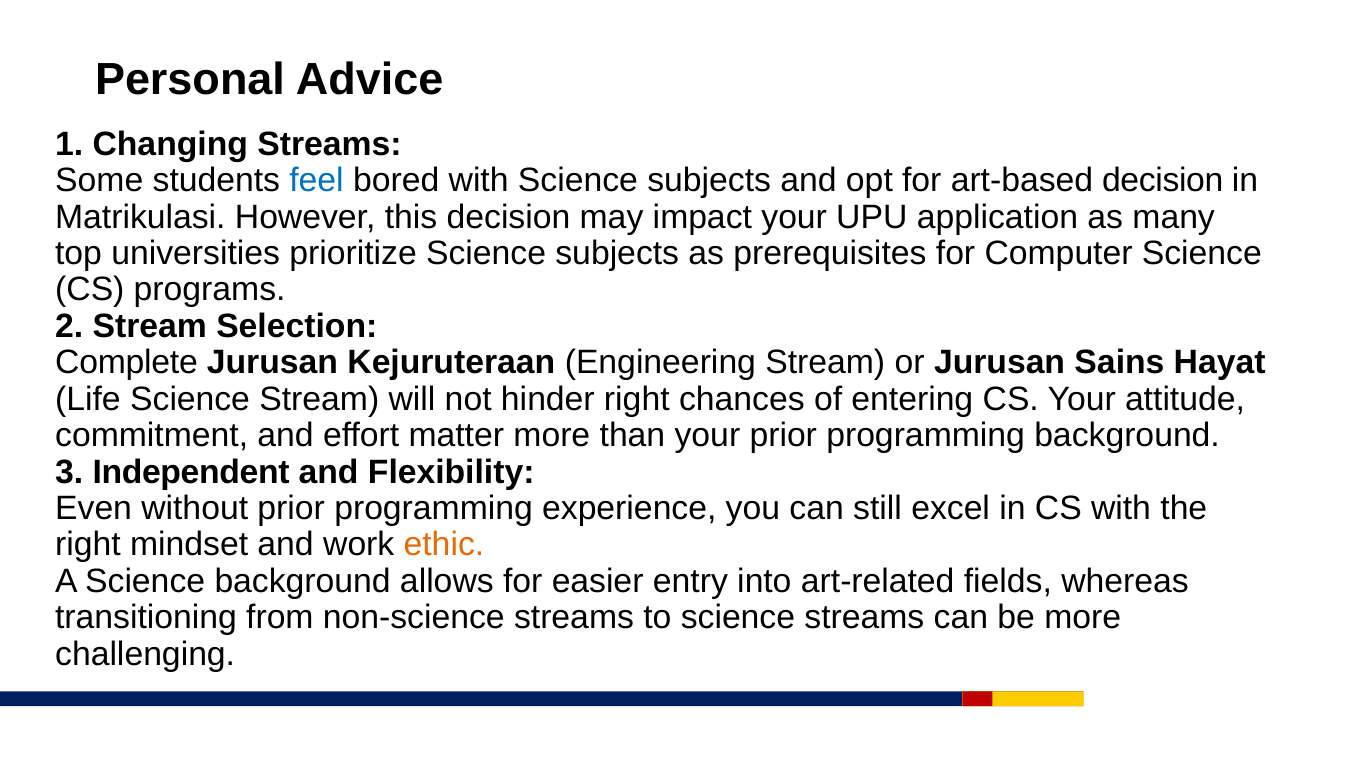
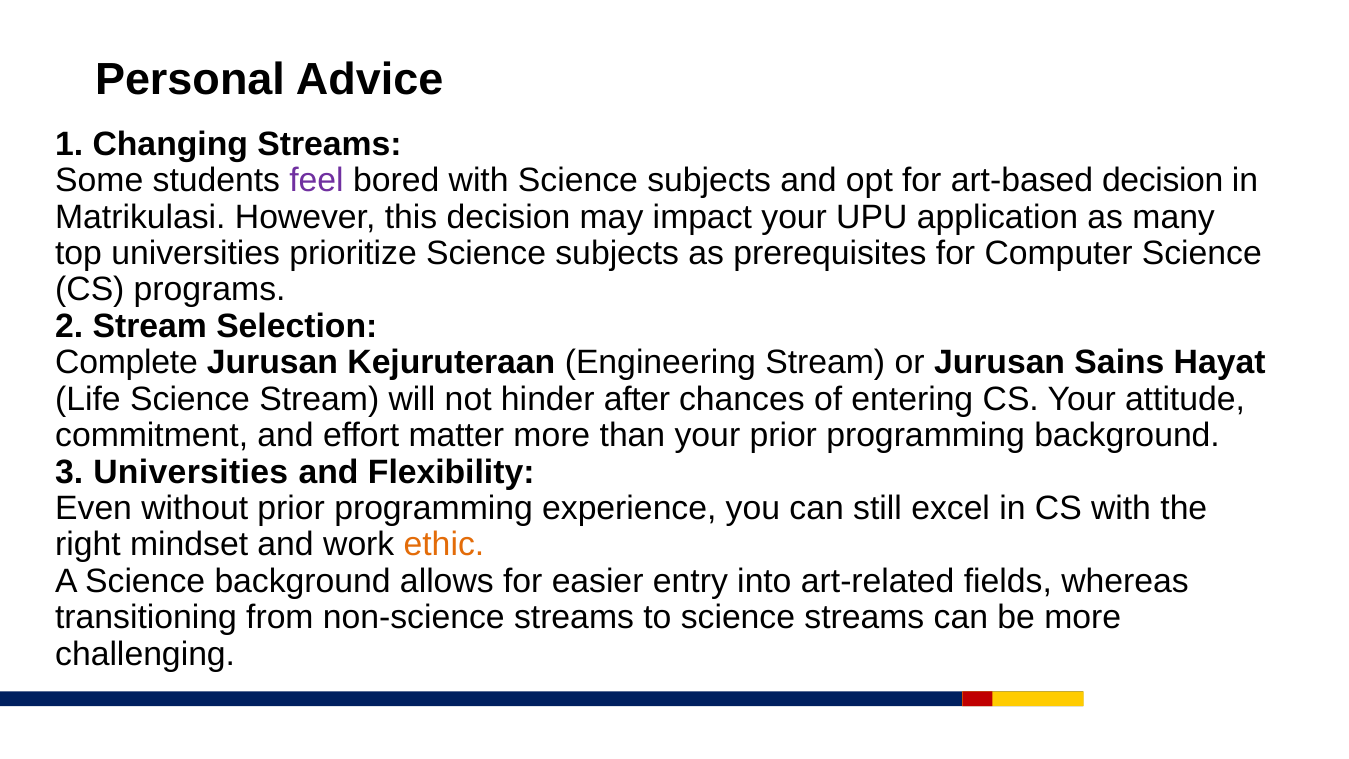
feel colour: blue -> purple (317, 181)
hinder right: right -> after (637, 399)
3 Independent: Independent -> Universities (191, 472)
